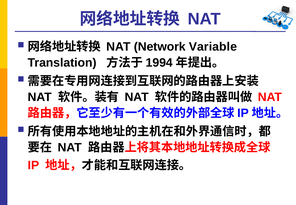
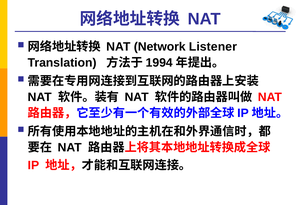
Variable: Variable -> Listener (213, 47)
